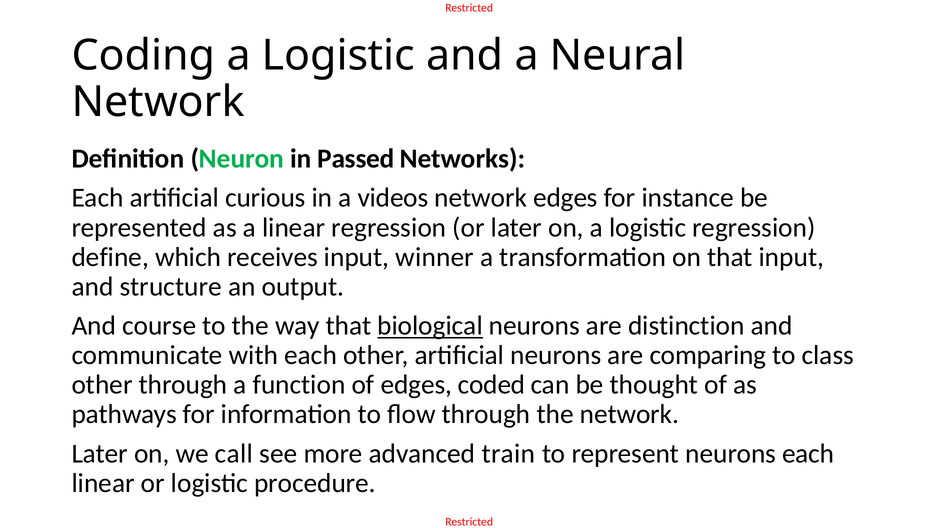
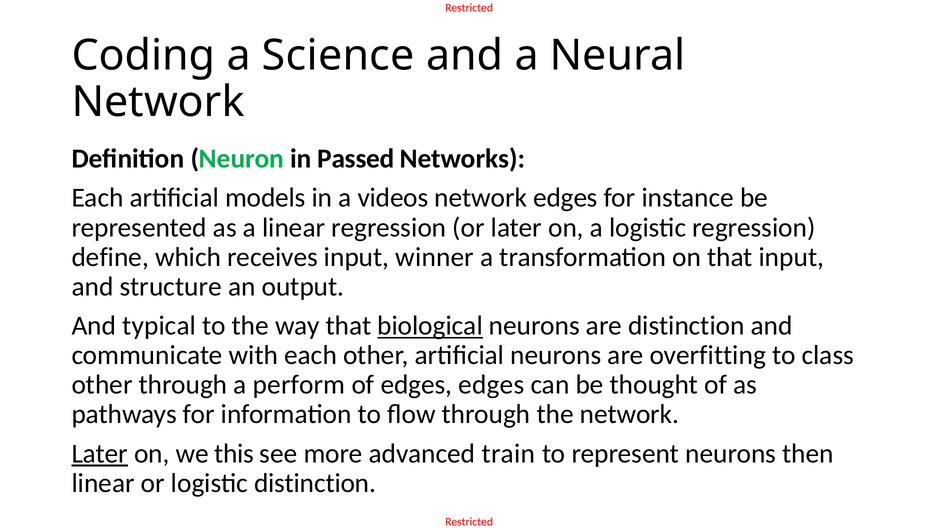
Coding a Logistic: Logistic -> Science (338, 56)
curious: curious -> models (265, 198)
course: course -> typical (159, 326)
comparing: comparing -> overfitting (708, 355)
function: function -> perform (299, 385)
edges coded: coded -> edges (491, 385)
Later underline: none -> present (100, 454)
call: call -> this (234, 454)
neurons each: each -> then (808, 454)
logistic procedure: procedure -> distinction (315, 483)
